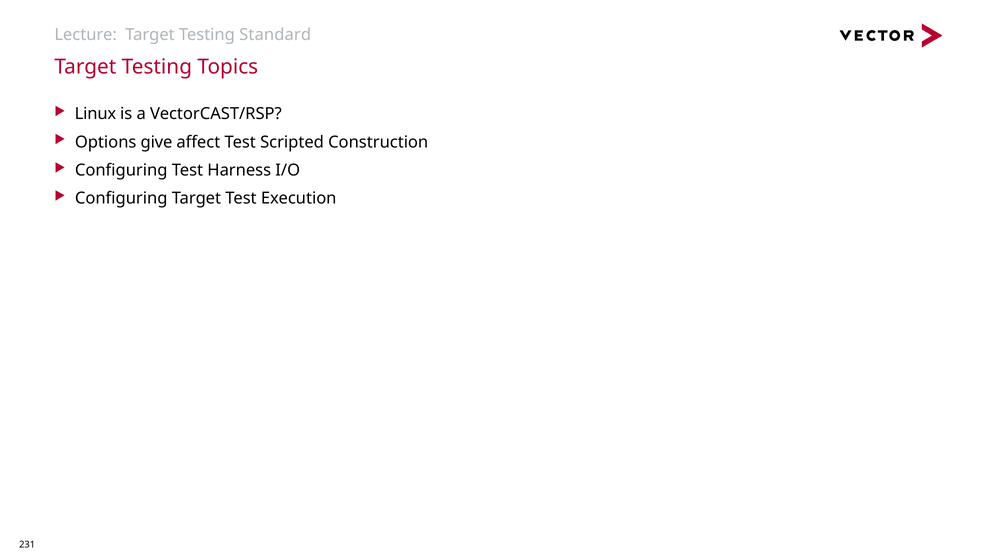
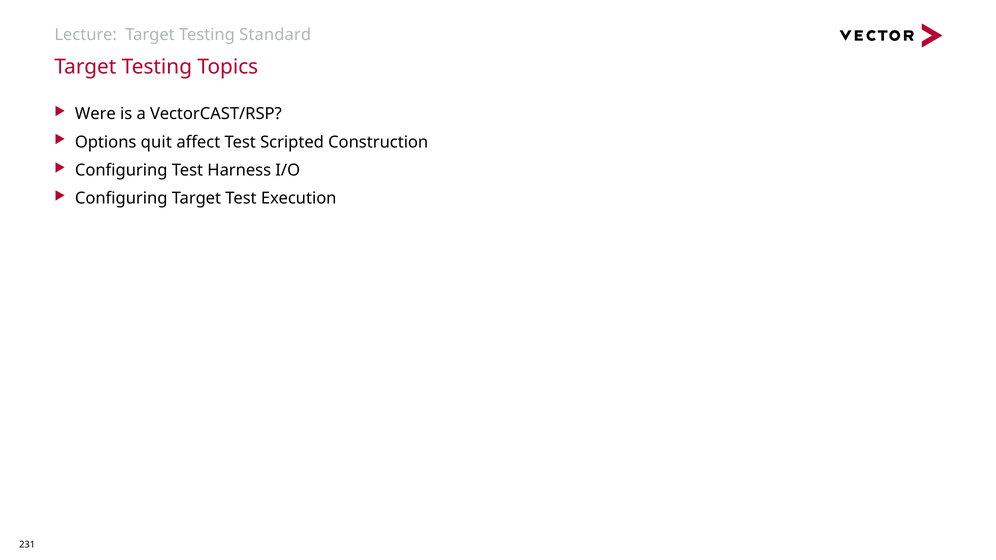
Linux: Linux -> Were (95, 114)
give: give -> quit (156, 142)
